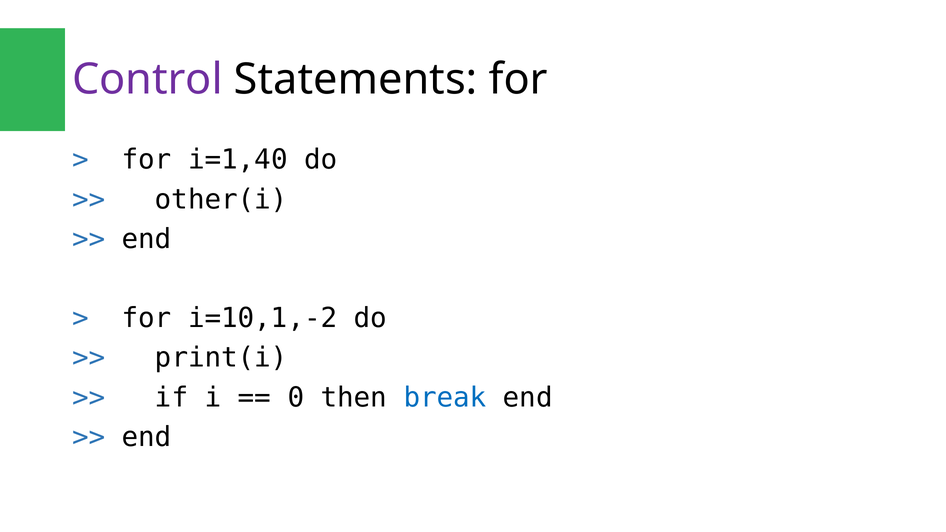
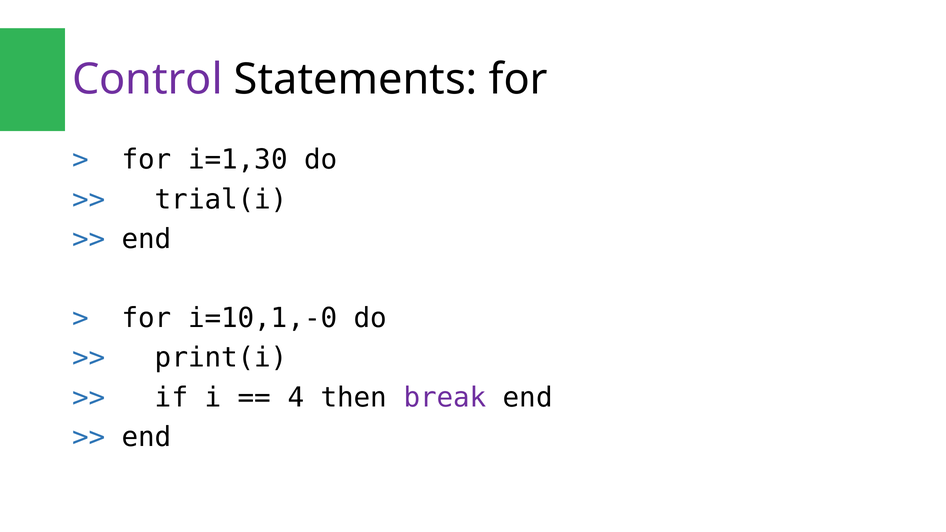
i=1,40: i=1,40 -> i=1,30 (238, 160)
other(i: other(i -> trial(i (221, 199)
i=10,1,-2: i=10,1,-2 -> i=10,1,-0 (263, 318)
0: 0 -> 4 (296, 398)
break colour: blue -> purple (445, 398)
